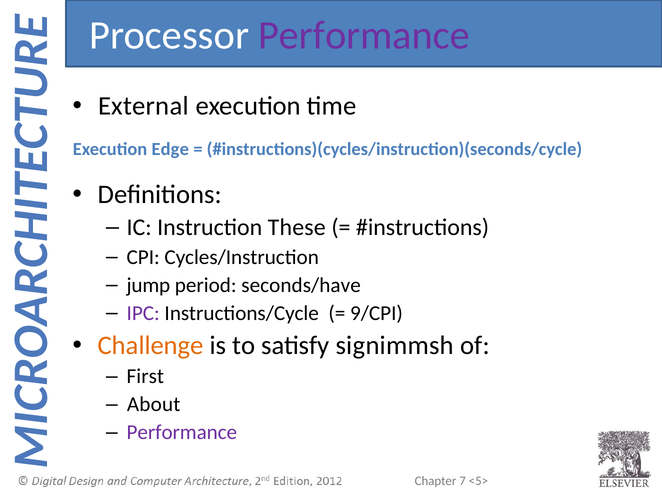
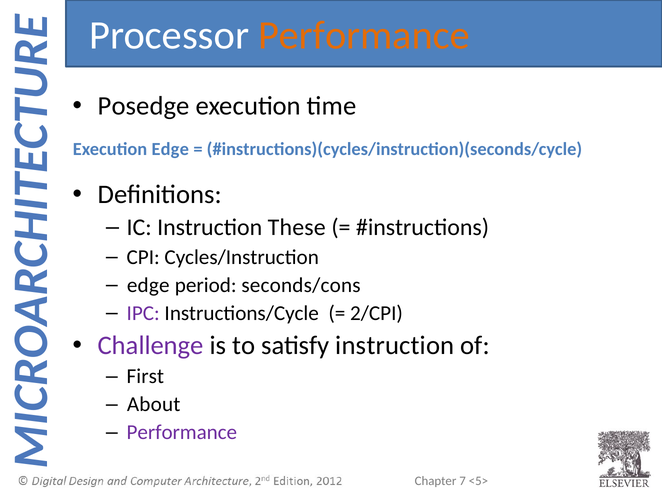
Performance colour: purple -> orange (364, 35)
External: External -> Posedge (144, 106)
jump: jump -> edge (148, 285)
seconds/have: seconds/have -> seconds/cons (301, 285)
9/CPI: 9/CPI -> 2/CPI (376, 313)
Challenge colour: orange -> purple (151, 345)
satisfy signimmsh: signimmsh -> instruction (395, 345)
